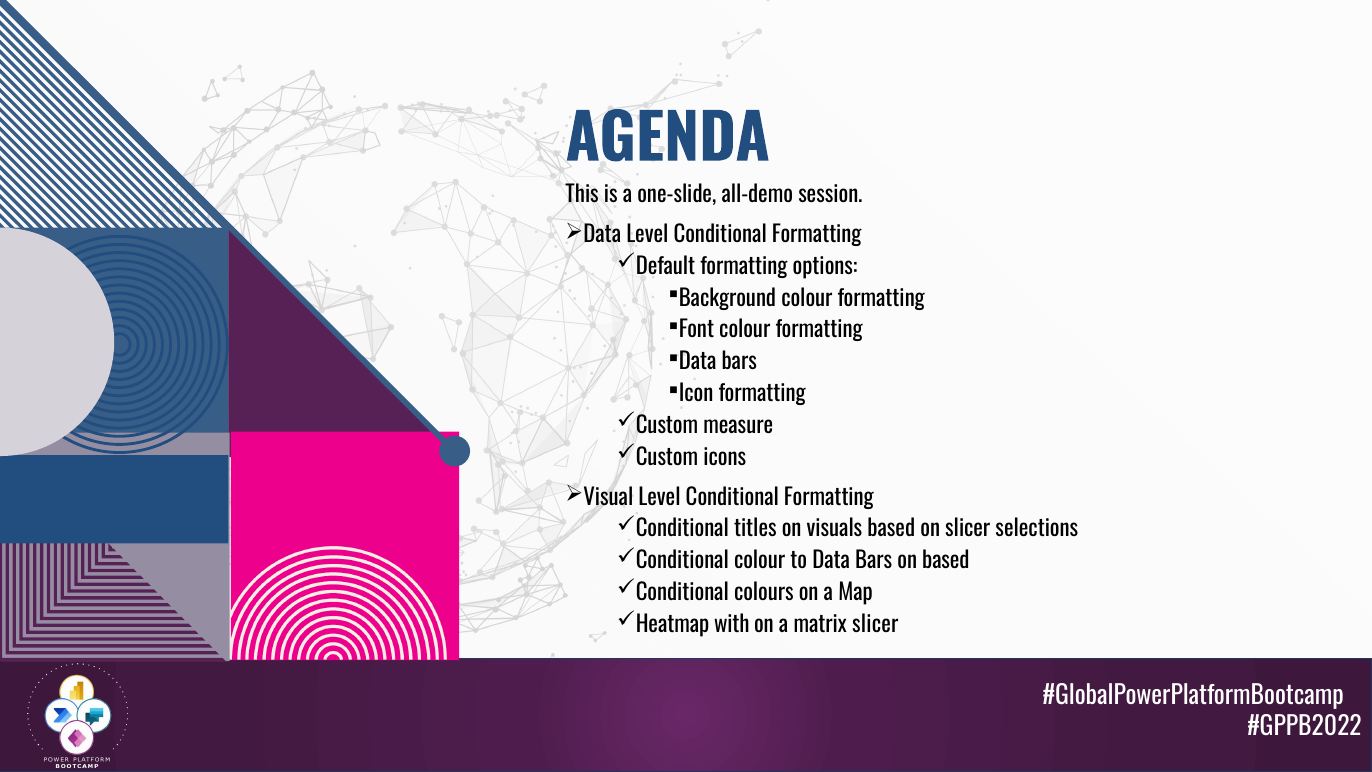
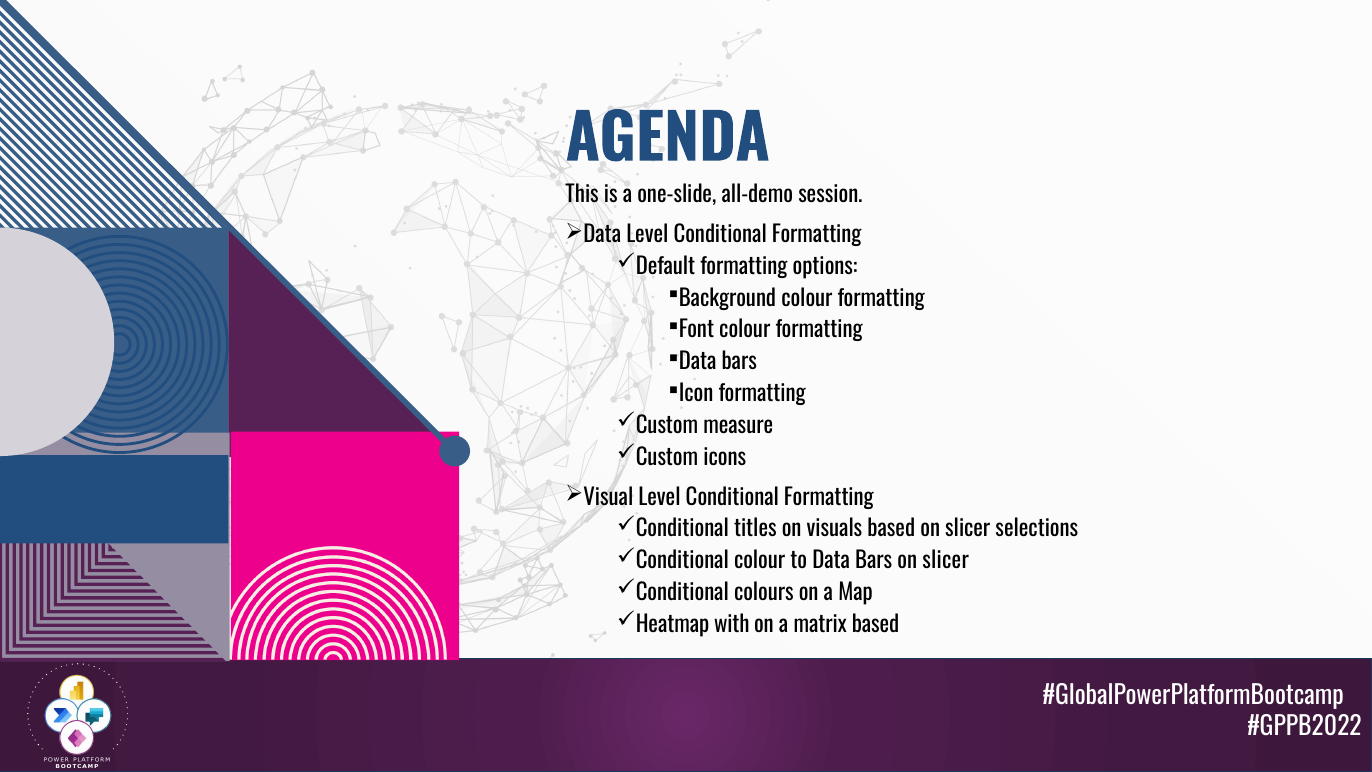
Bars on based: based -> slicer (946, 561)
matrix slicer: slicer -> based (876, 624)
